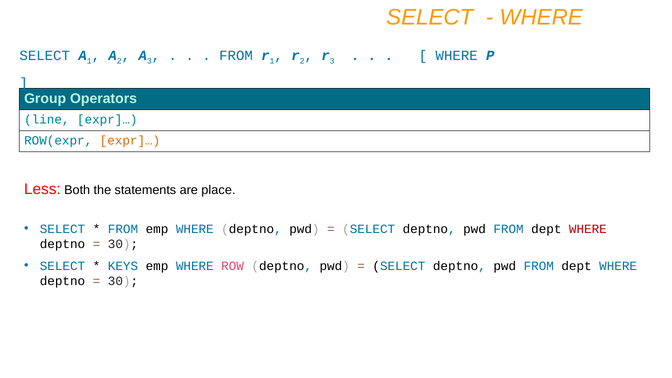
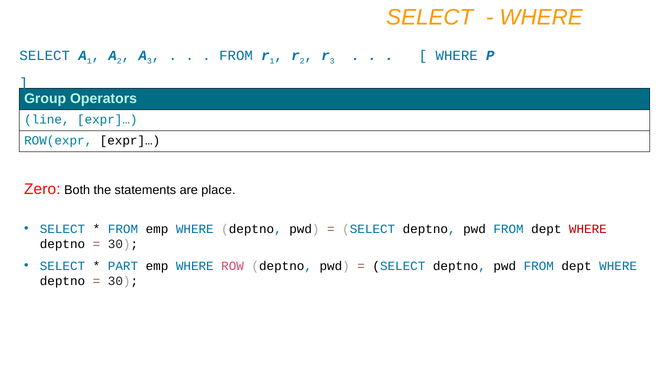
expr]… colour: orange -> black (130, 141)
Less: Less -> Zero (42, 189)
KEYS: KEYS -> PART (123, 266)
